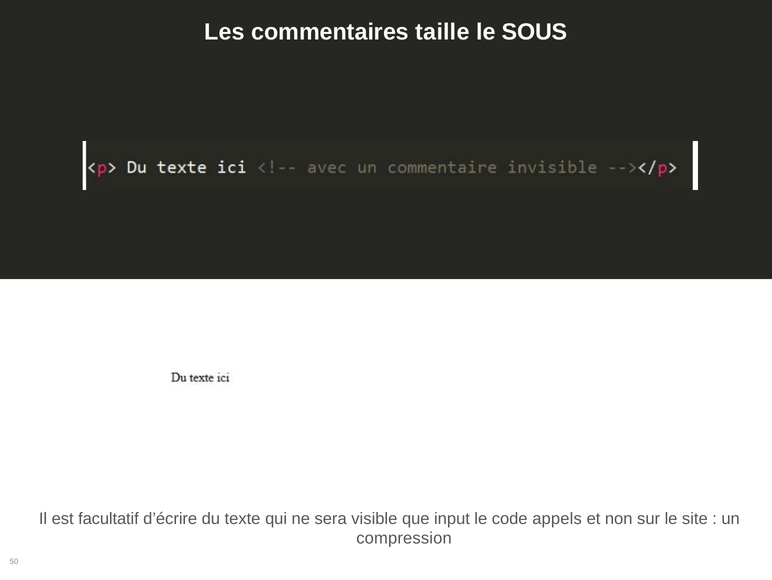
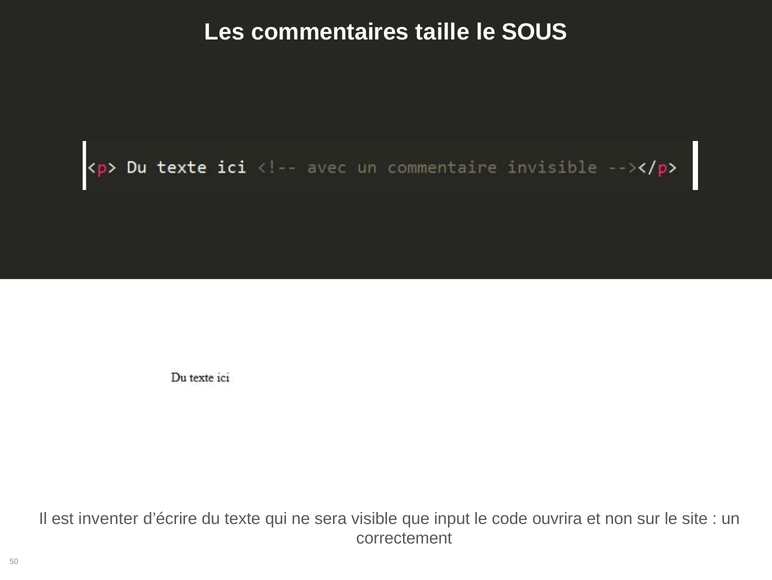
facultatif: facultatif -> inventer (108, 518)
appels: appels -> ouvrira (557, 518)
compression: compression -> correctement (404, 538)
